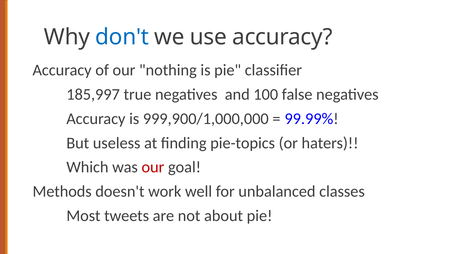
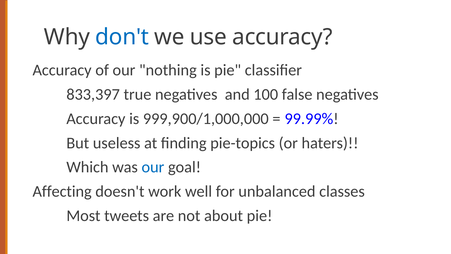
185,997: 185,997 -> 833,397 (93, 94)
our colour: red -> blue (153, 167)
Methods: Methods -> Affecting (62, 191)
